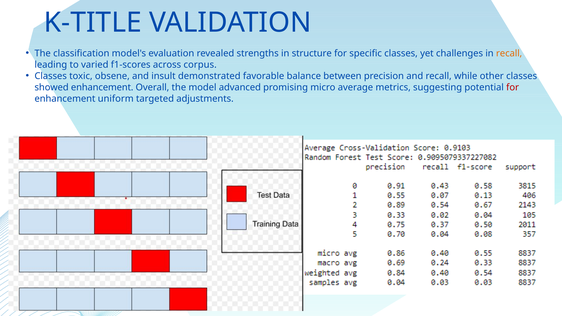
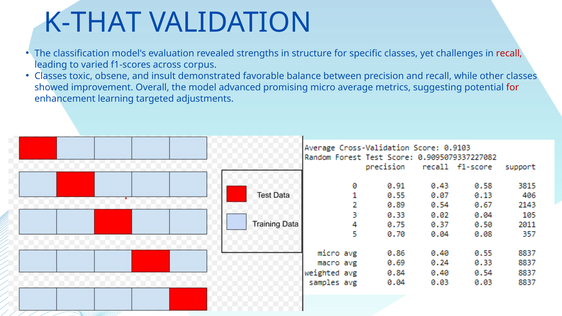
K-TITLE: K-TITLE -> K-THAT (93, 22)
recall colour: orange -> red (509, 53)
showed enhancement: enhancement -> improvement (102, 87)
uniform: uniform -> learning (116, 99)
